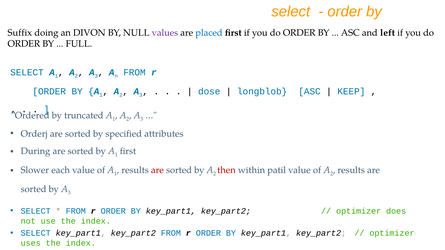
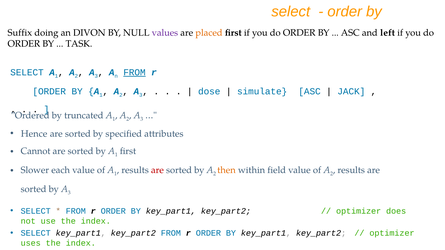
placed colour: blue -> orange (209, 33)
FULL: FULL -> TASK (79, 44)
FROM underline: none -> present (134, 72)
longblob: longblob -> simulate (262, 91)
KEEP: KEEP -> JACK (351, 91)
Orderj: Orderj -> Hence (34, 134)
During: During -> Cannot (36, 151)
then colour: red -> orange (227, 170)
patil: patil -> field (277, 170)
